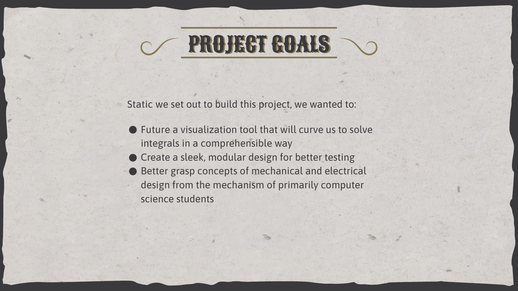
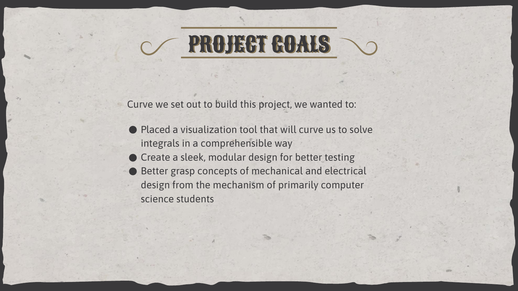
Static: Static -> Curve (140, 104)
Future: Future -> Placed (156, 130)
